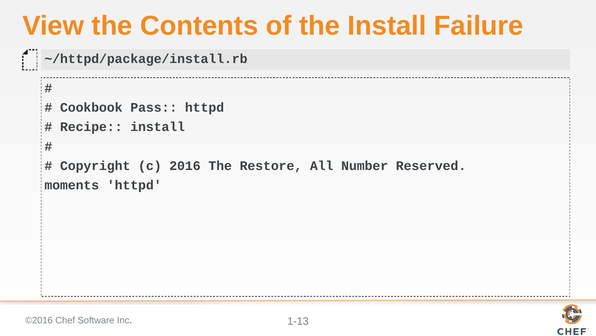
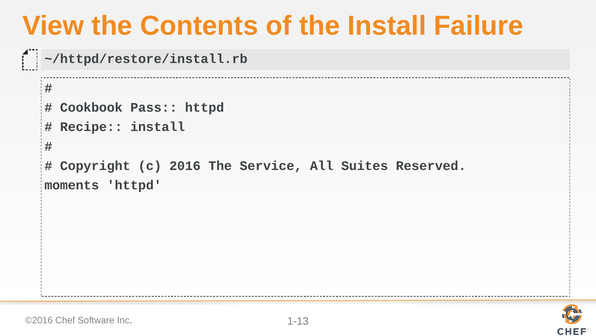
~/httpd/package/install.rb: ~/httpd/package/install.rb -> ~/httpd/restore/install.rb (146, 59)
Restore: Restore -> Service (271, 165)
Number: Number -> Suites (365, 165)
